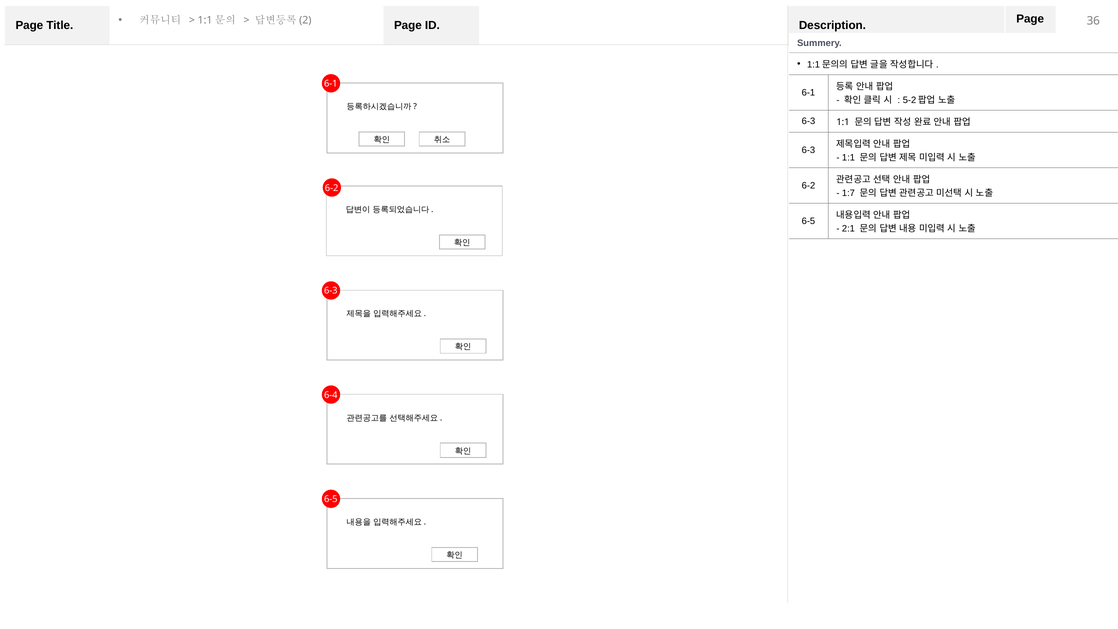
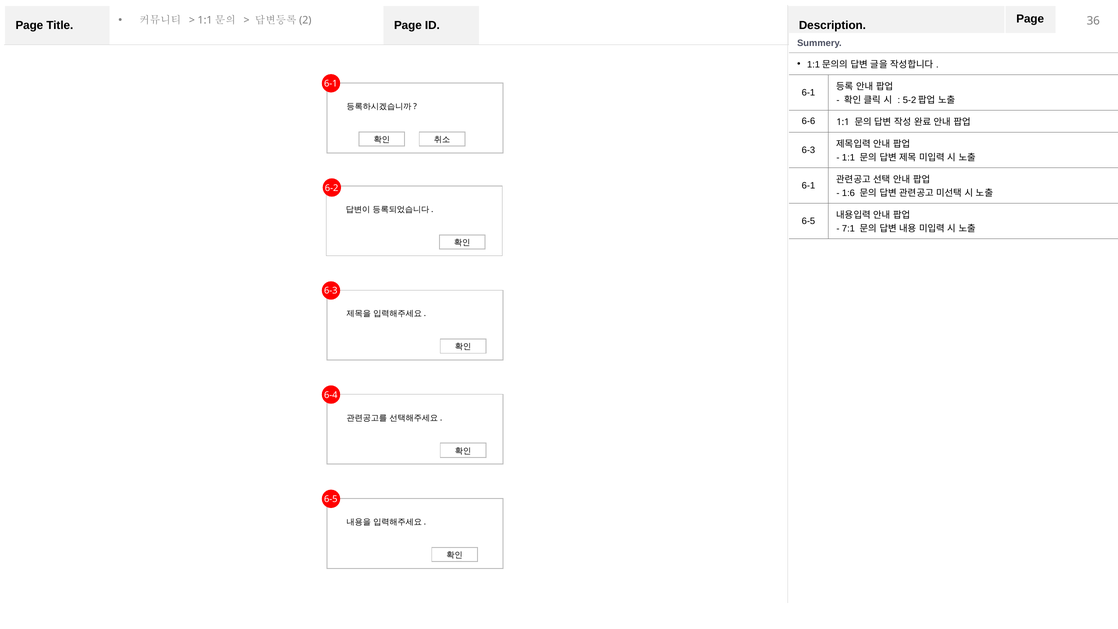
6-3: 6-3 -> 6-6 (808, 121)
6-2: 6-2 -> 6-1 (808, 186)
1:7: 1:7 -> 1:6 (848, 193)
2:1: 2:1 -> 7:1 (848, 229)
